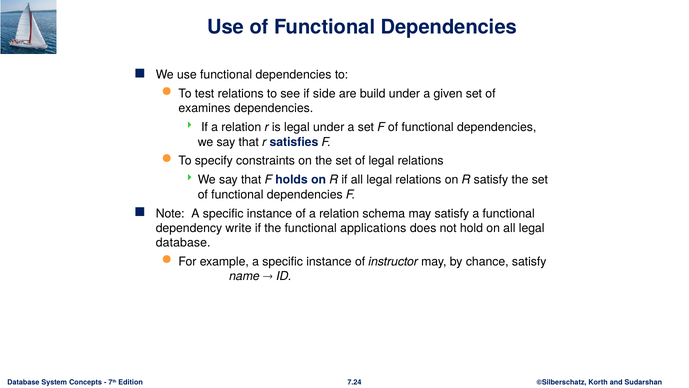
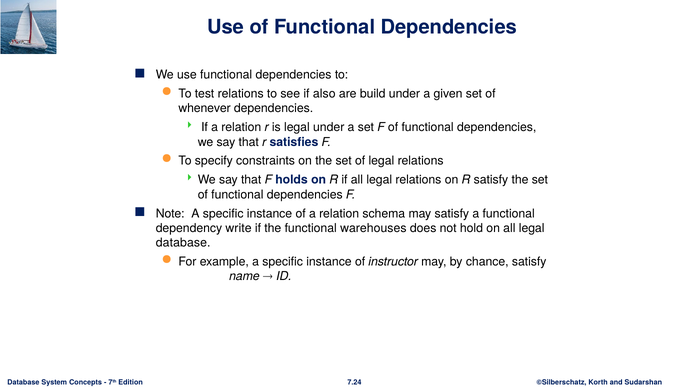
side: side -> also (324, 94)
examines: examines -> whenever (205, 108)
applications: applications -> warehouses (373, 228)
